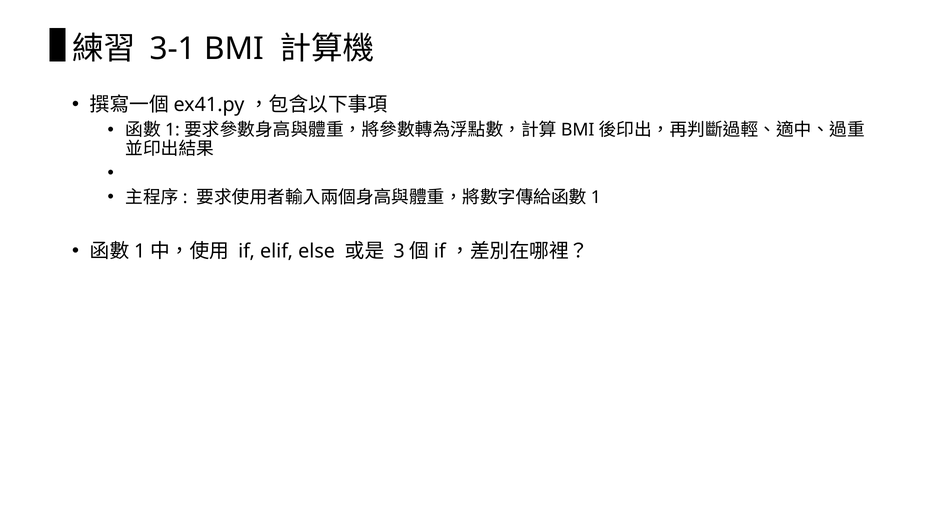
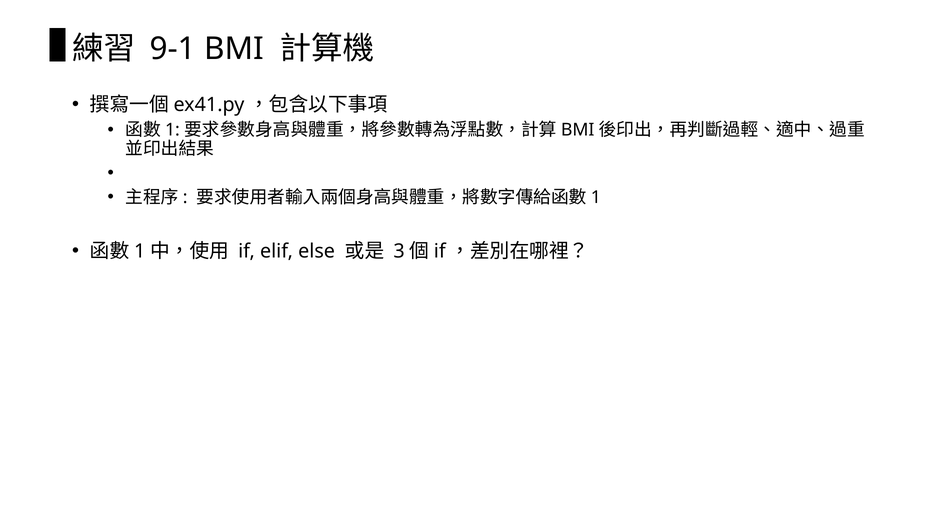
3-1: 3-1 -> 9-1 (173, 49)
